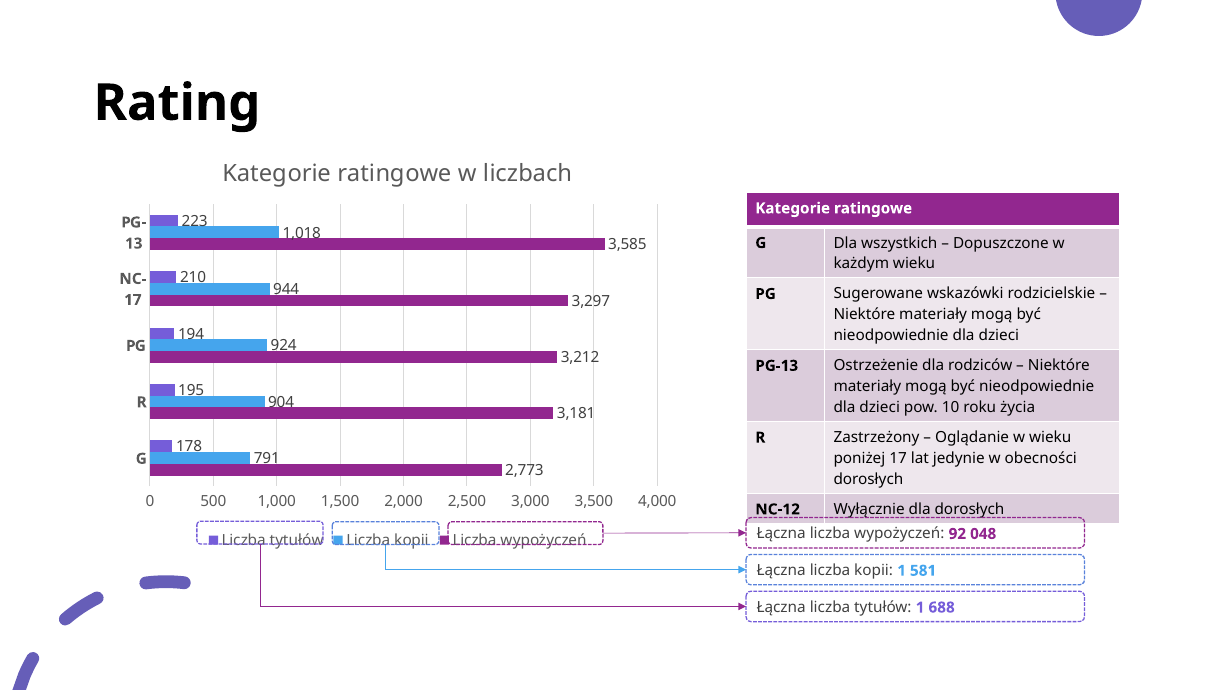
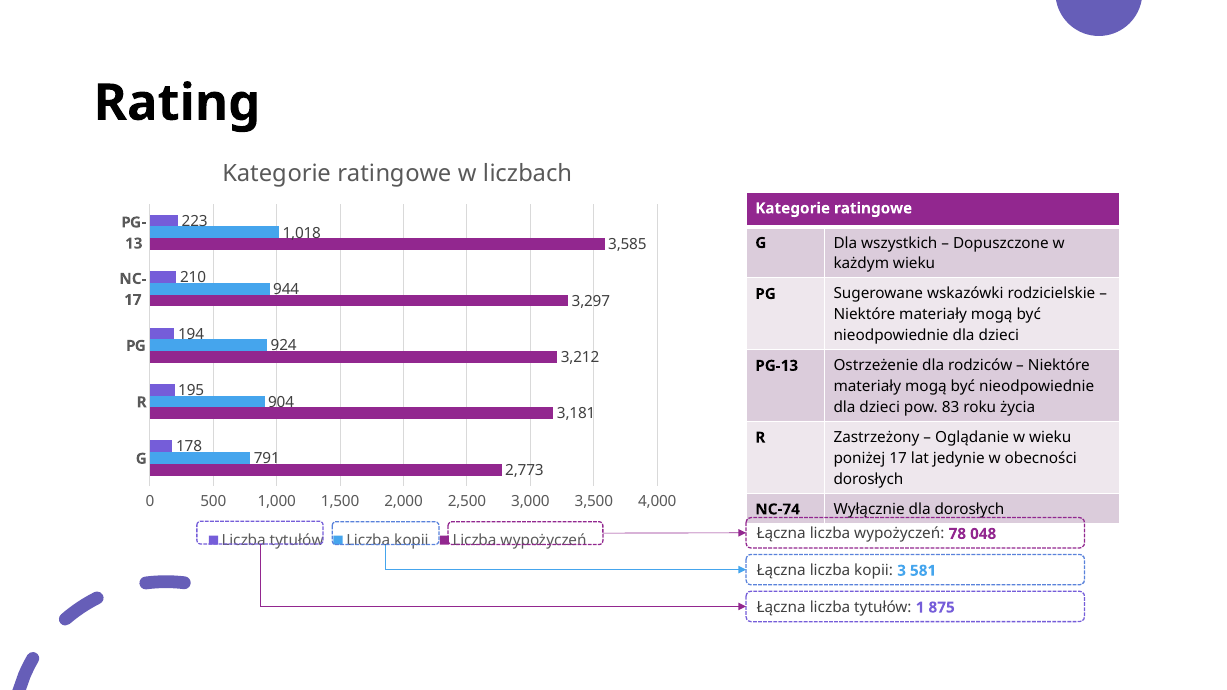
10: 10 -> 83 (951, 408)
NC-12: NC-12 -> NC-74 (778, 510)
92: 92 -> 78 (957, 534)
kopii 1: 1 -> 3 (902, 571)
688: 688 -> 875 (942, 608)
